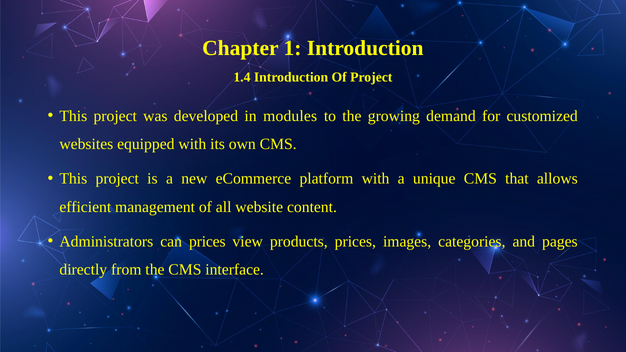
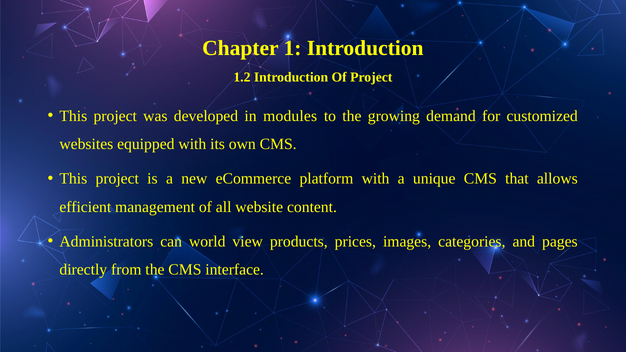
1.4: 1.4 -> 1.2 (242, 77)
can prices: prices -> world (207, 242)
